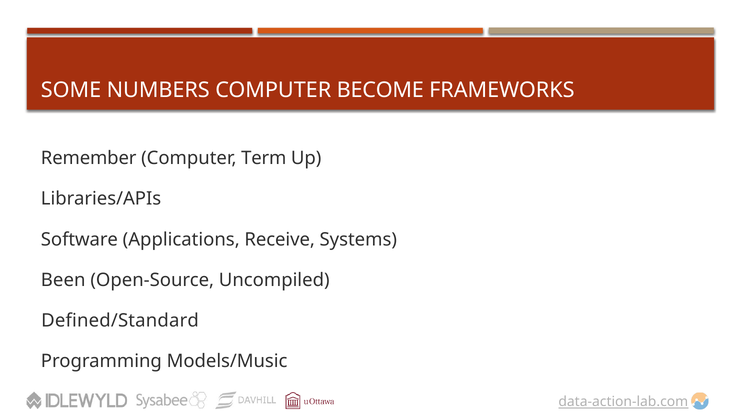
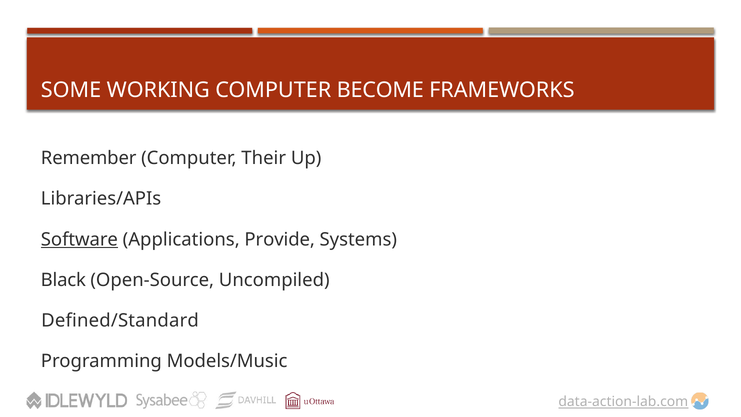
NUMBERS: NUMBERS -> WORKING (158, 90)
Term: Term -> Their (264, 158)
Software underline: none -> present (79, 239)
Receive: Receive -> Provide (280, 239)
Been: Been -> Black (63, 280)
